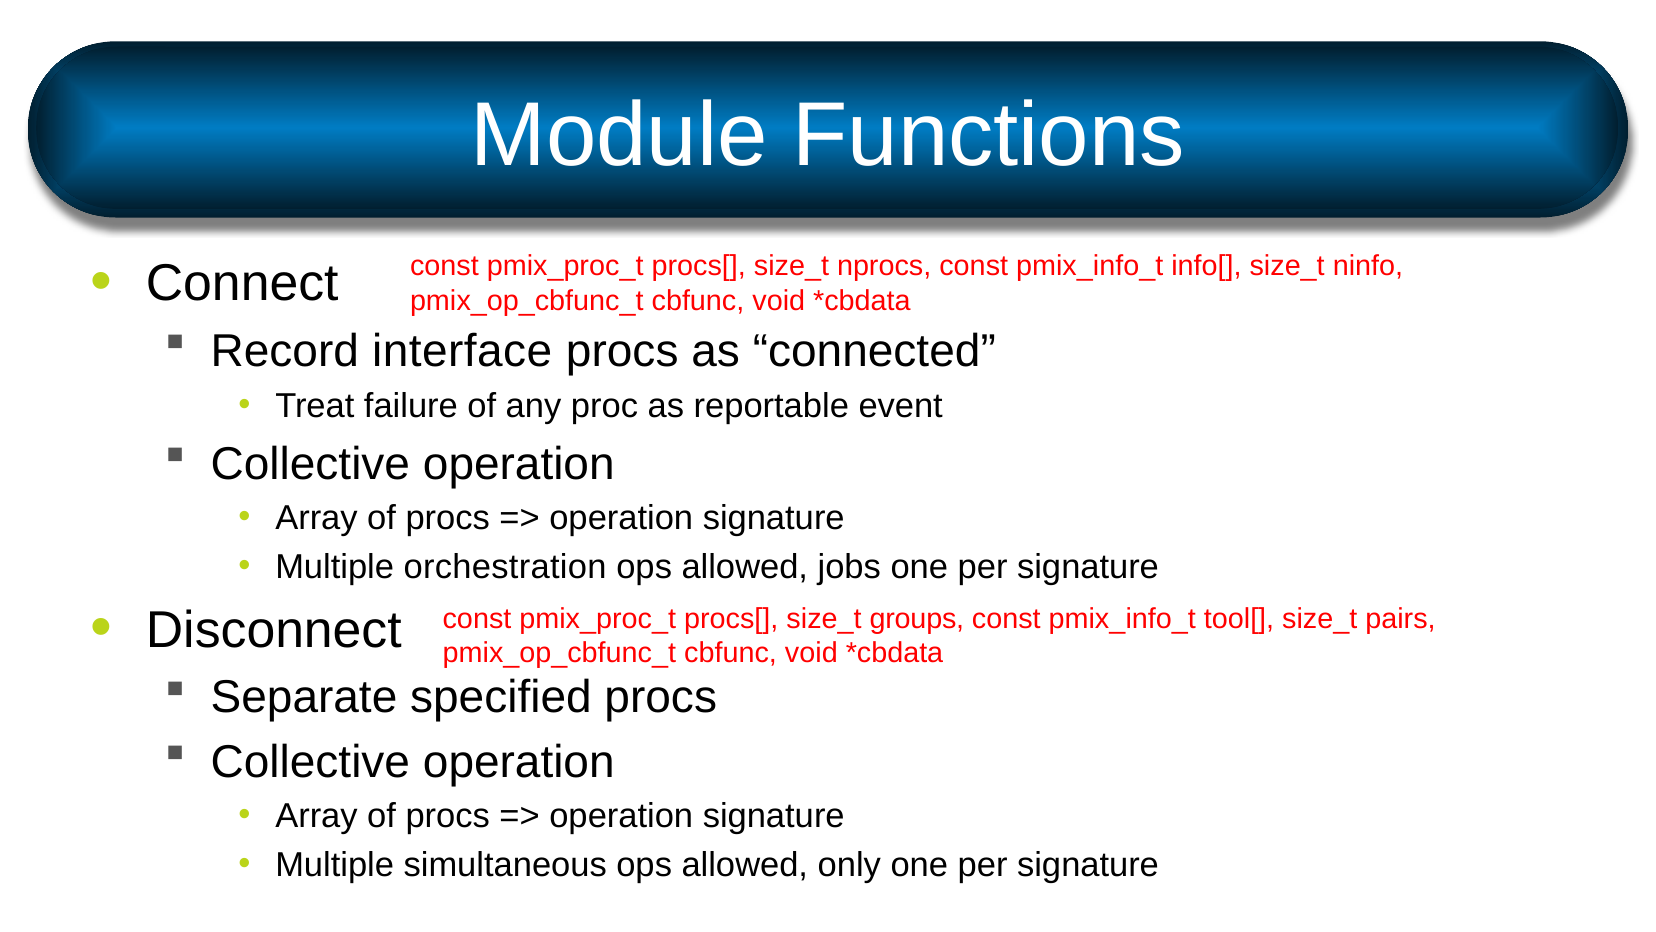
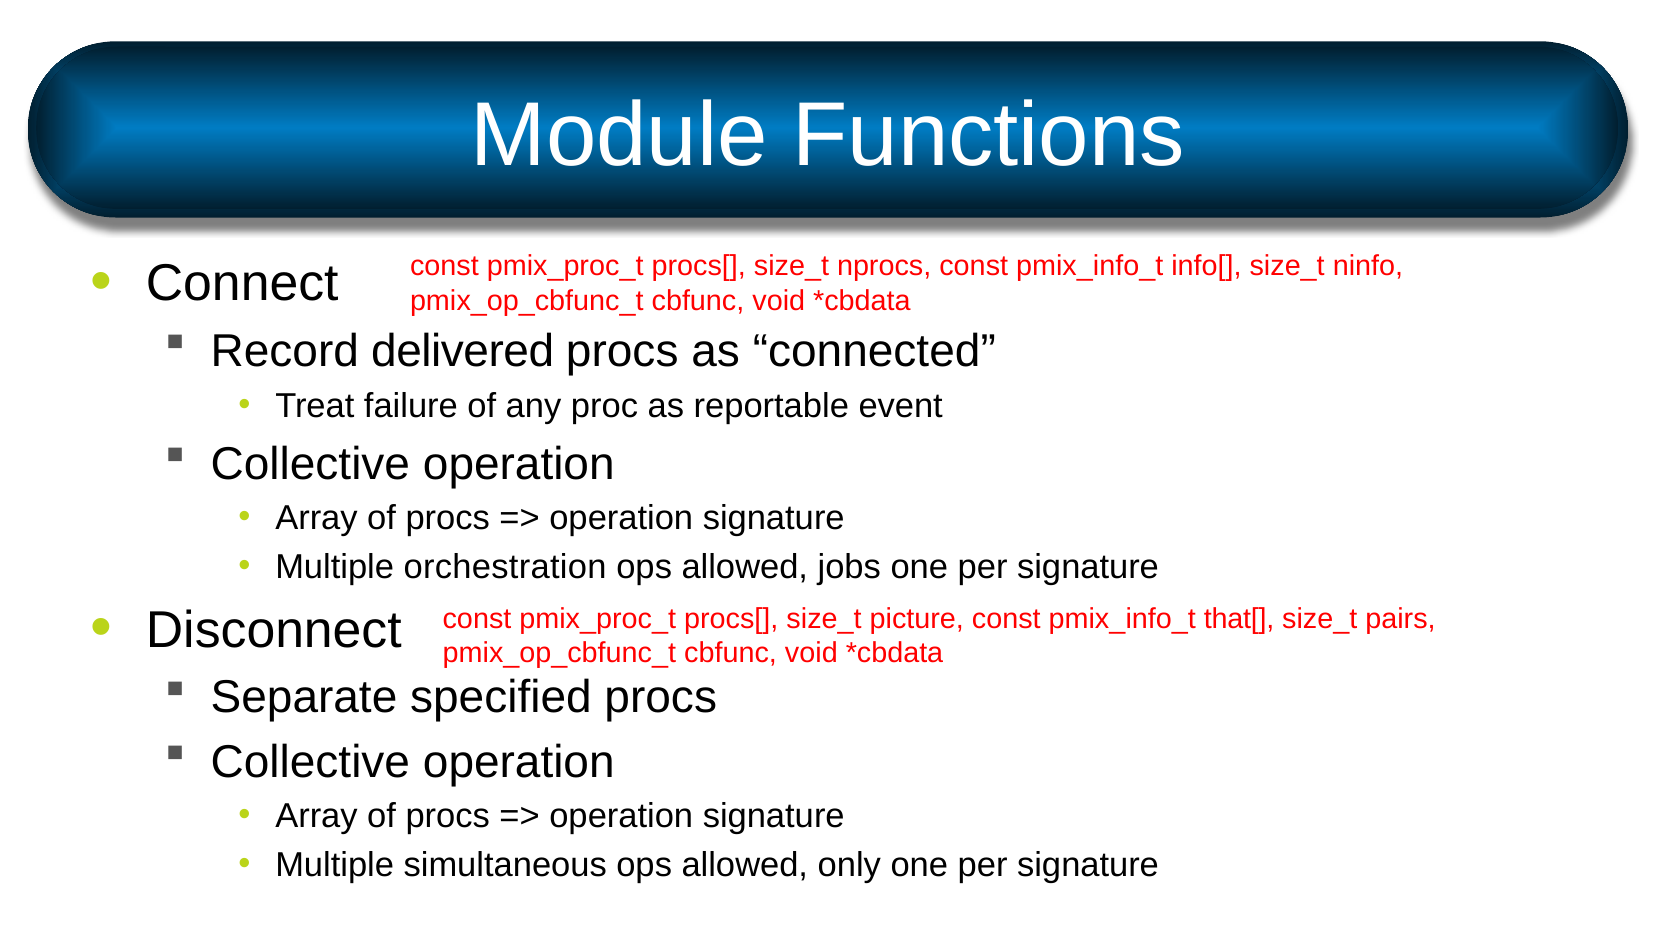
interface: interface -> delivered (463, 351)
groups: groups -> picture (917, 618)
tool[: tool[ -> that[ (1239, 618)
